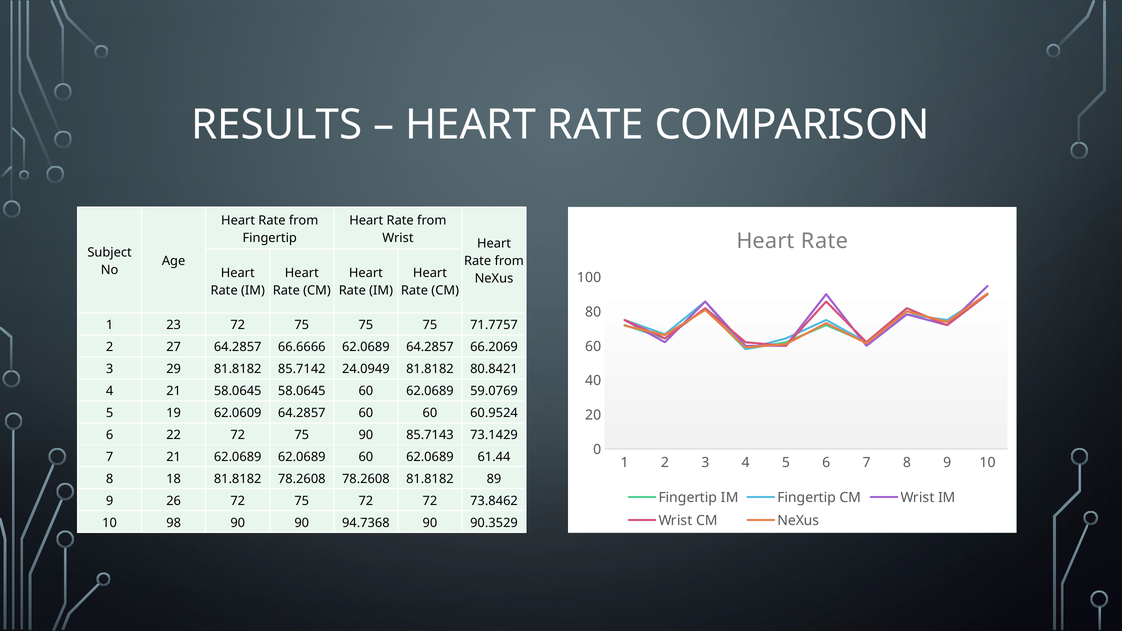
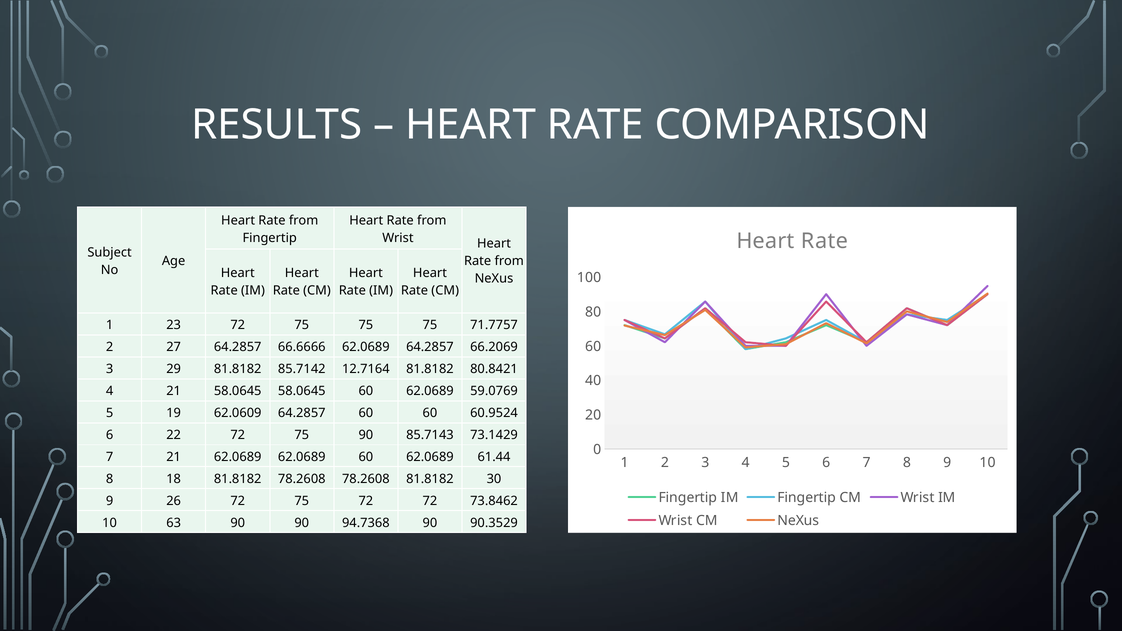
24.0949: 24.0949 -> 12.7164 (366, 369)
89: 89 -> 30 (494, 479)
98: 98 -> 63 (174, 523)
